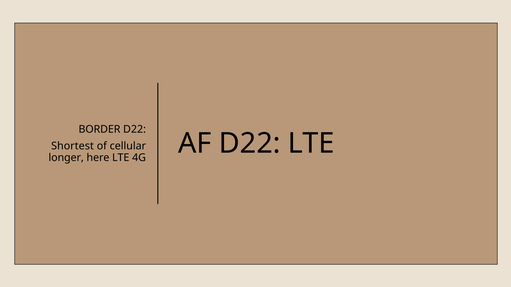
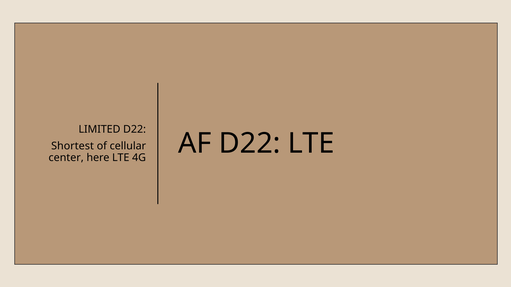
BORDER: BORDER -> LIMITED (99, 129)
longer: longer -> center (66, 158)
